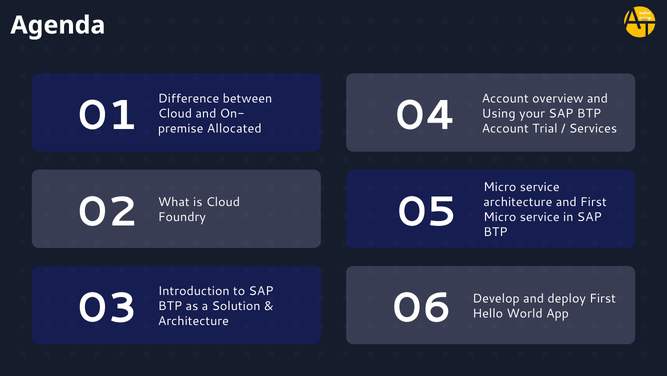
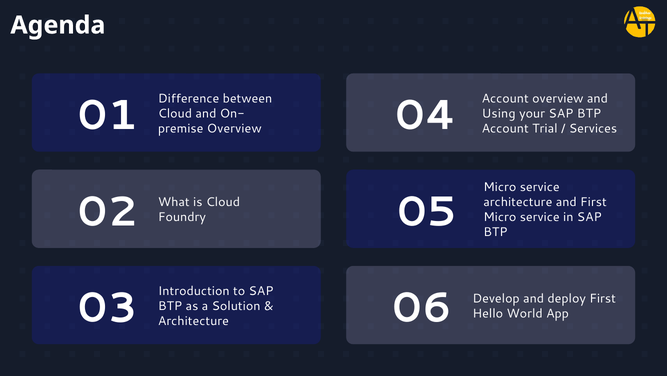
Allocated: Allocated -> Overview (234, 128)
